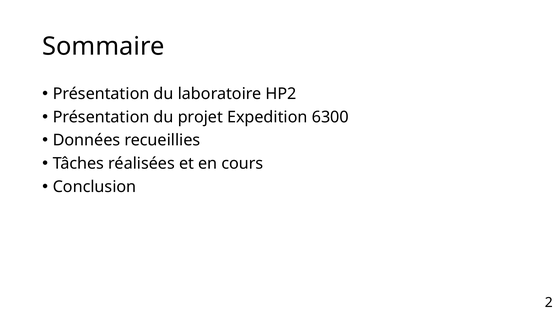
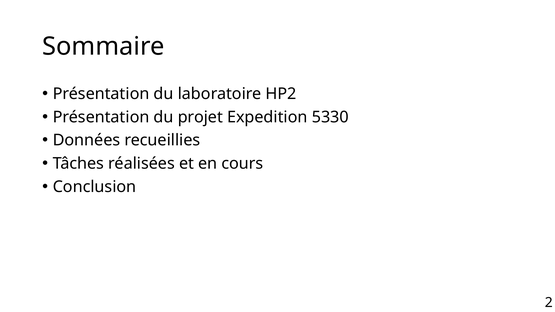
6300: 6300 -> 5330 (330, 117)
